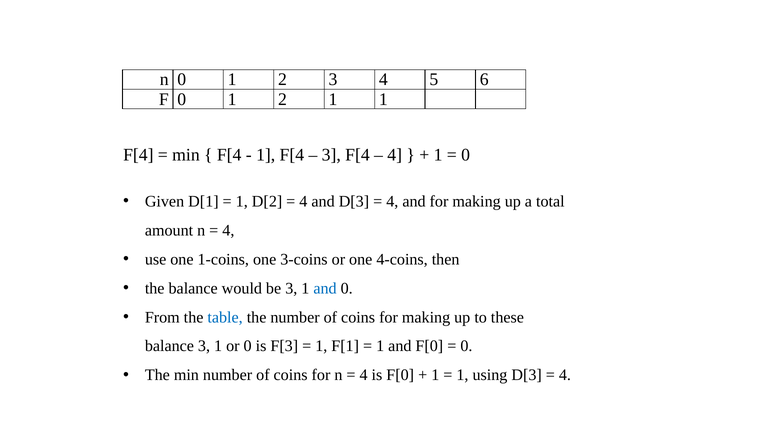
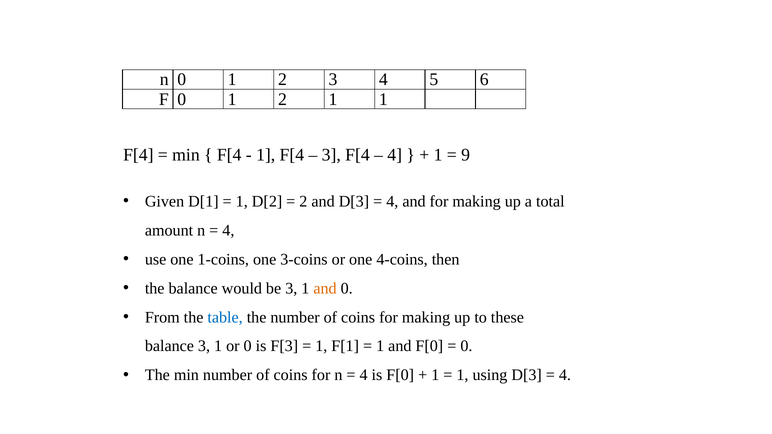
0: 0 -> 9 (466, 155)
4: 4 -> 2 (303, 202)
and colour: blue -> orange (325, 288)
